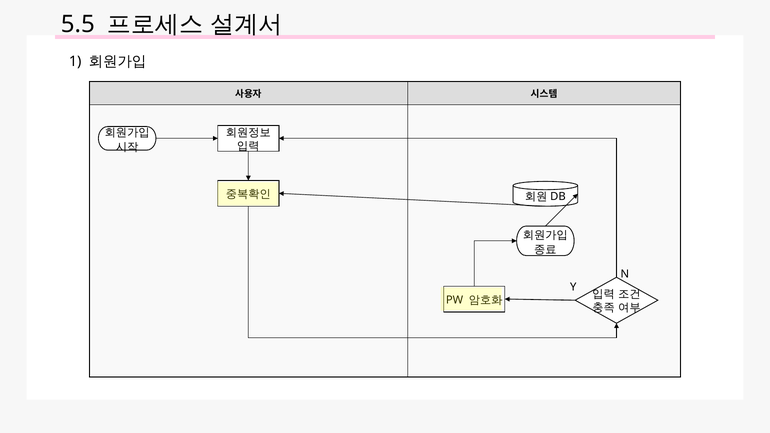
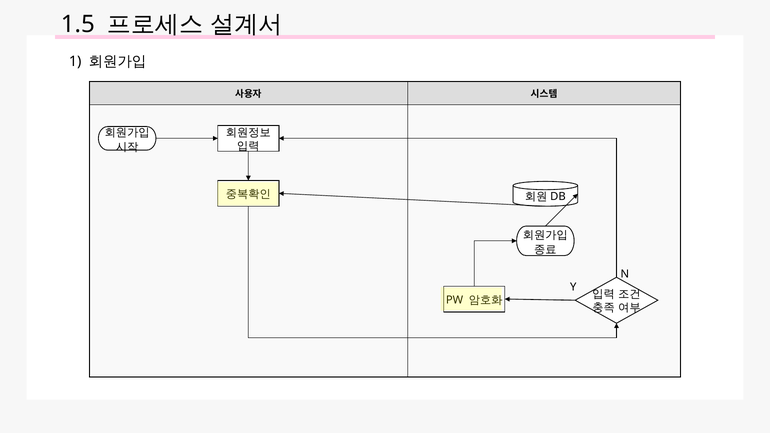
5.5: 5.5 -> 1.5 (78, 24)
